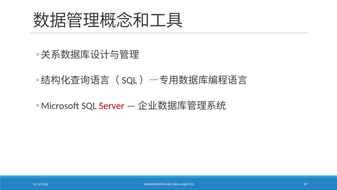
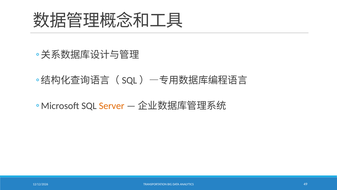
Server colour: red -> orange (112, 106)
